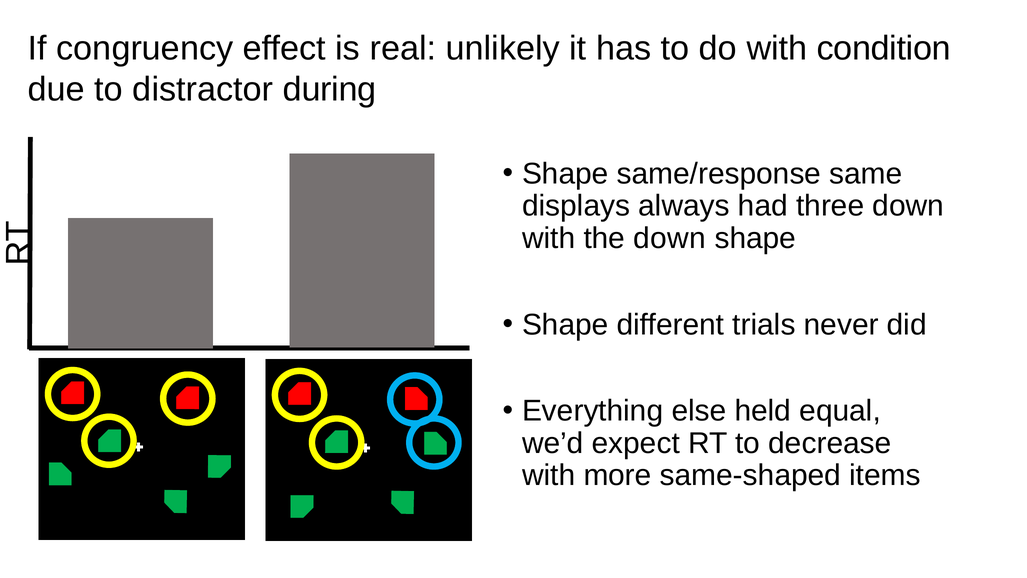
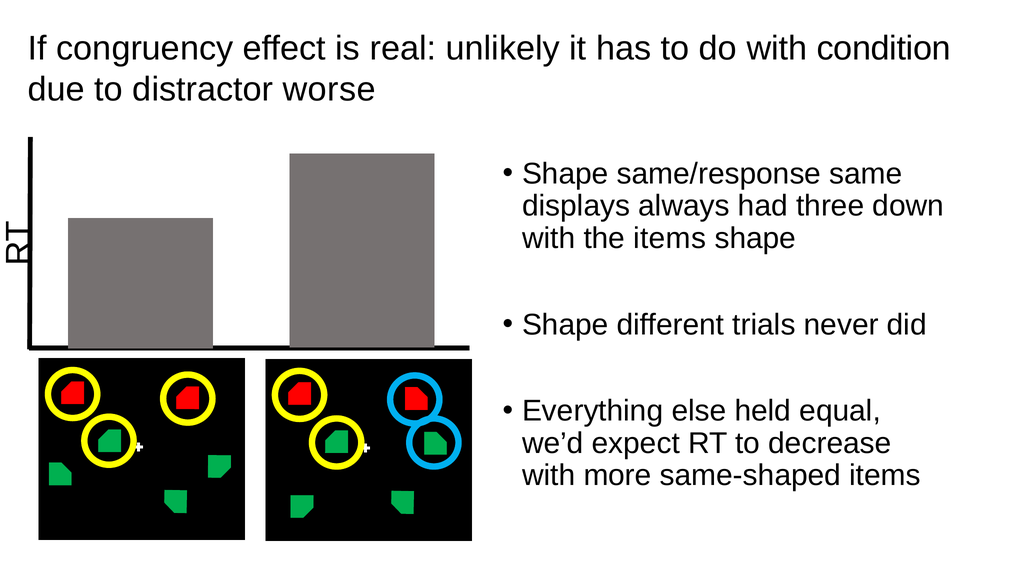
during: during -> worse (329, 89)
the down: down -> items (670, 238)
